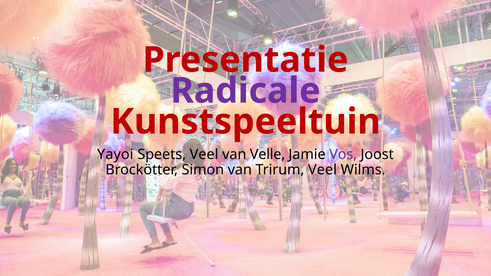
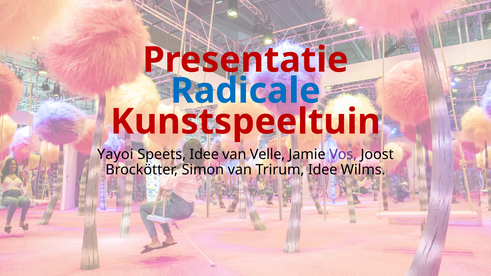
Radicale colour: purple -> blue (245, 91)
Speets Veel: Veel -> Idee (204, 155)
Trirum Veel: Veel -> Idee (323, 170)
